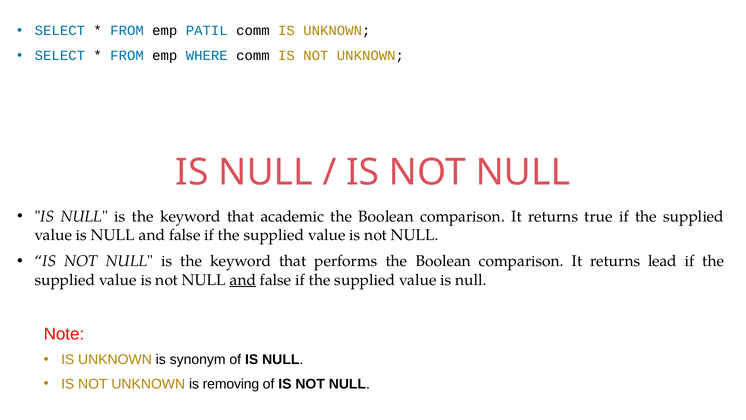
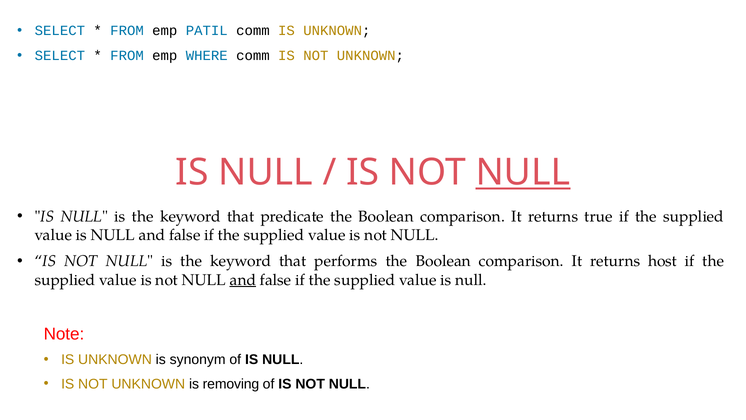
NULL underline: none -> present (523, 172)
academic: academic -> predicate (292, 216)
lead: lead -> host (663, 261)
